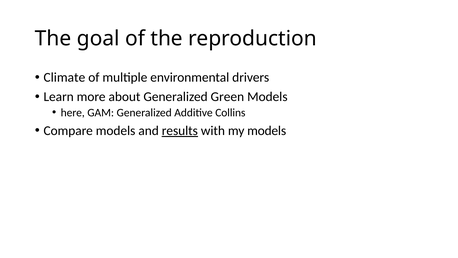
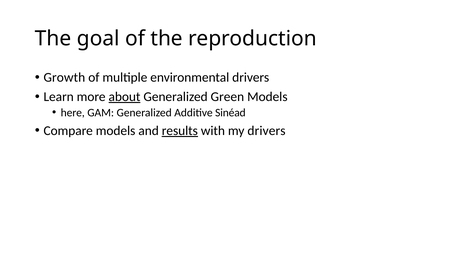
Climate: Climate -> Growth (64, 77)
about underline: none -> present (125, 97)
Collins: Collins -> Sinéad (230, 112)
my models: models -> drivers (267, 131)
